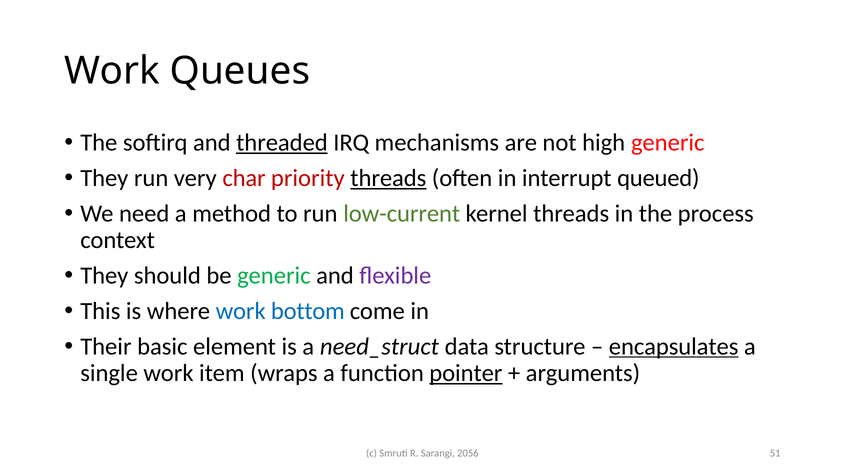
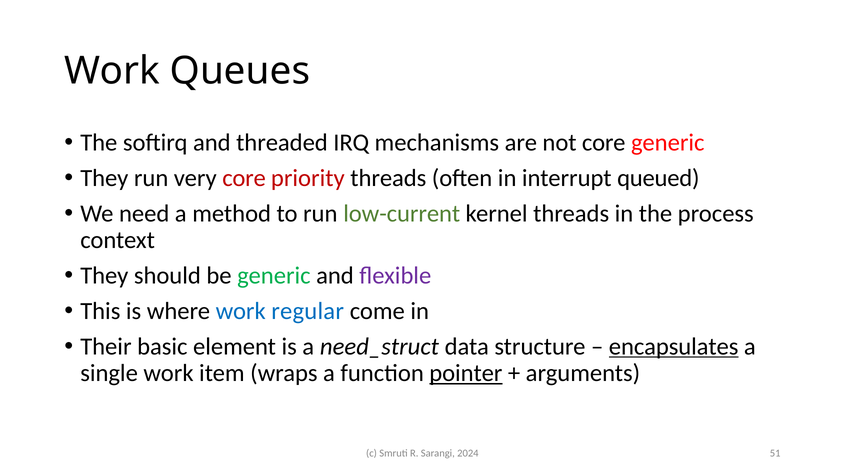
threaded underline: present -> none (282, 143)
not high: high -> core (604, 143)
very char: char -> core (244, 178)
threads underline: present -> none (388, 178)
bottom: bottom -> regular (308, 311)
2056: 2056 -> 2024 (468, 454)
